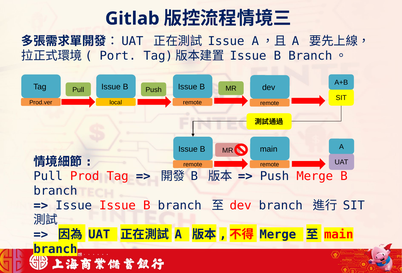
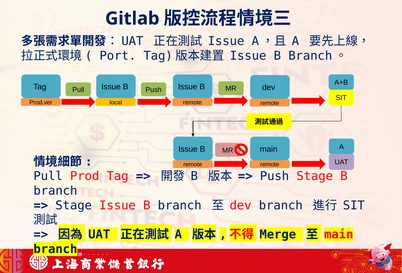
Push Merge: Merge -> Stage (315, 177)
Issue: Issue -> Stage (74, 206)
